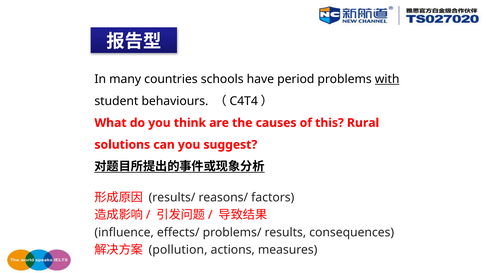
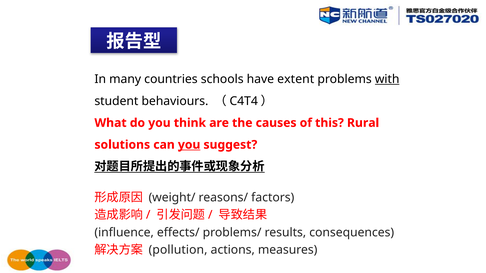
period: period -> extent (296, 79)
you underline: none -> present (189, 145)
results/: results/ -> weight/ (172, 198)
